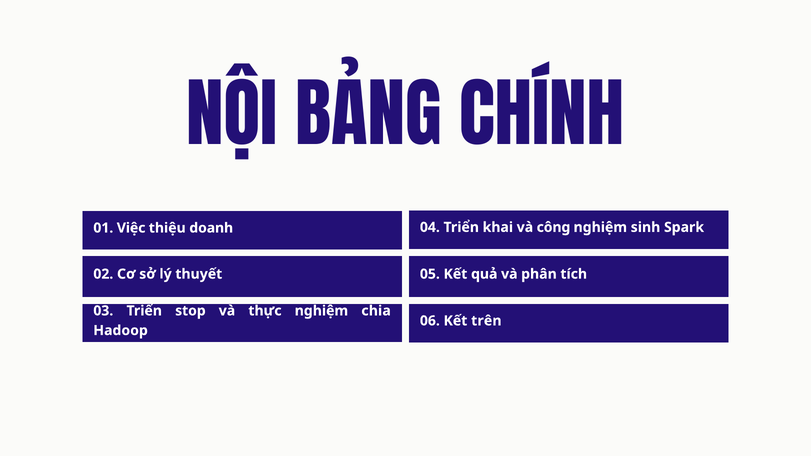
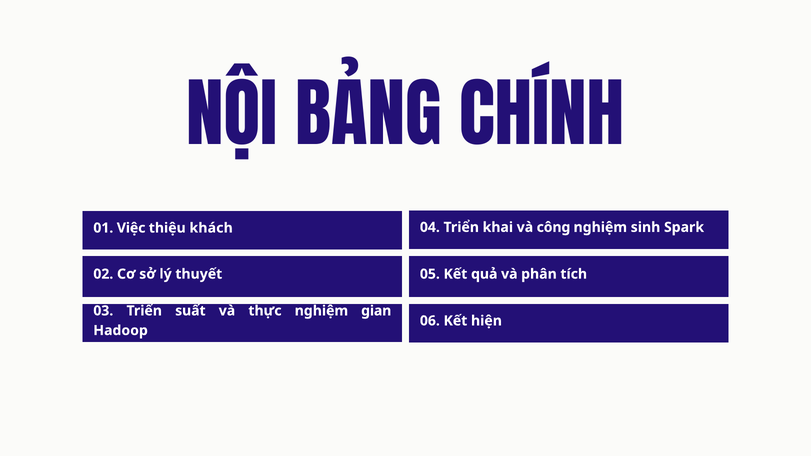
doanh: doanh -> khách (211, 228)
stop: stop -> suất (190, 311)
chia: chia -> gian (376, 311)
trên: trên -> hiện (486, 321)
